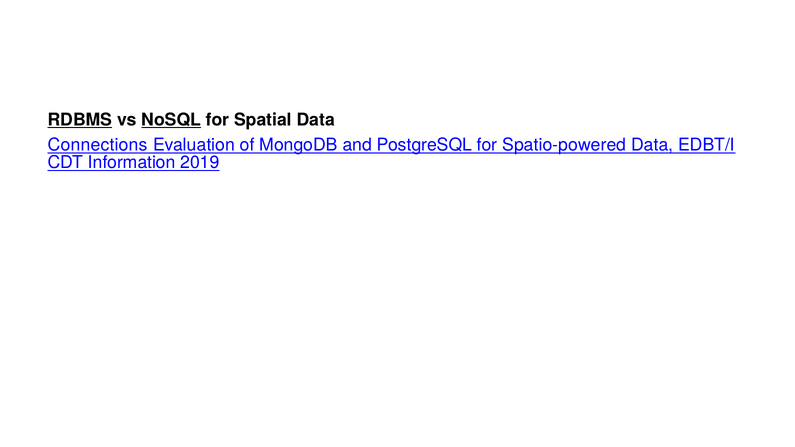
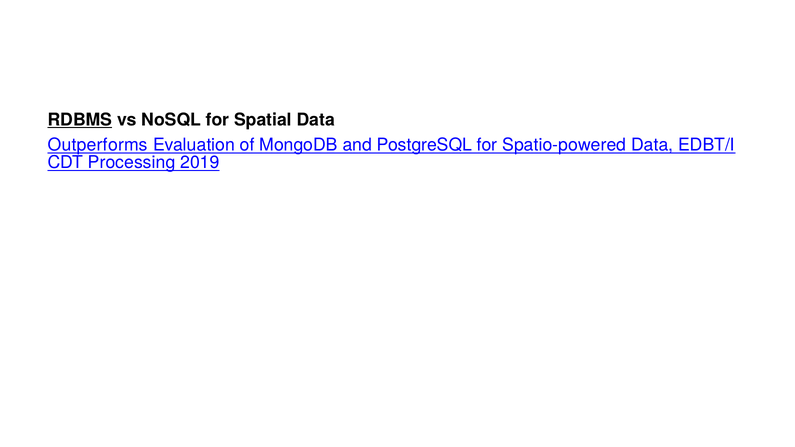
NoSQL underline: present -> none (171, 120)
Connections: Connections -> Outperforms (98, 145)
Information: Information -> Processing (132, 163)
